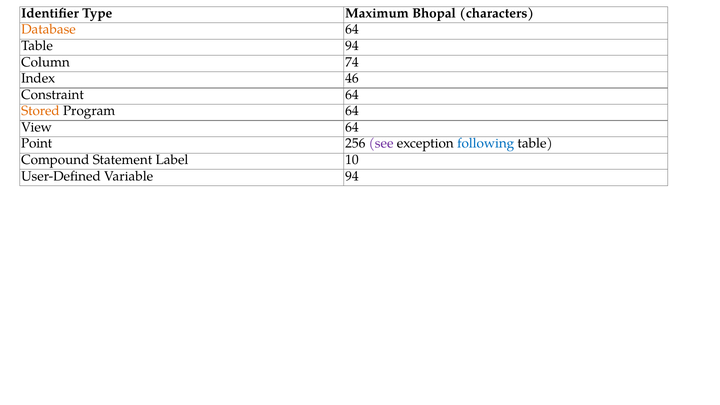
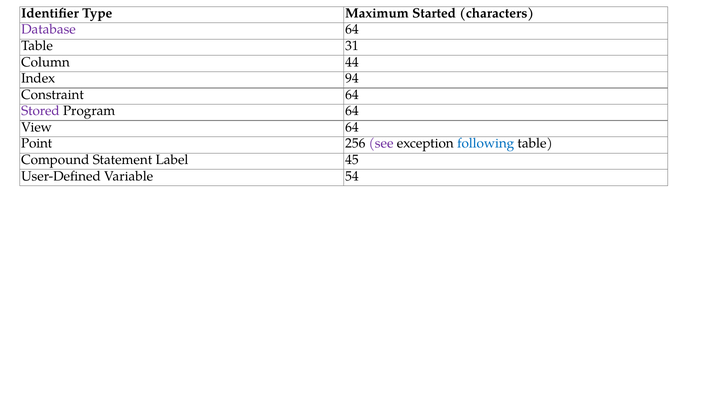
Bhopal: Bhopal -> Started (434, 13)
Database colour: orange -> purple (48, 29)
Table 94: 94 -> 31 (352, 46)
74: 74 -> 44 (352, 62)
46: 46 -> 94 (352, 78)
Stored colour: orange -> purple (40, 111)
10: 10 -> 45 (352, 160)
Variable 94: 94 -> 54 (352, 176)
